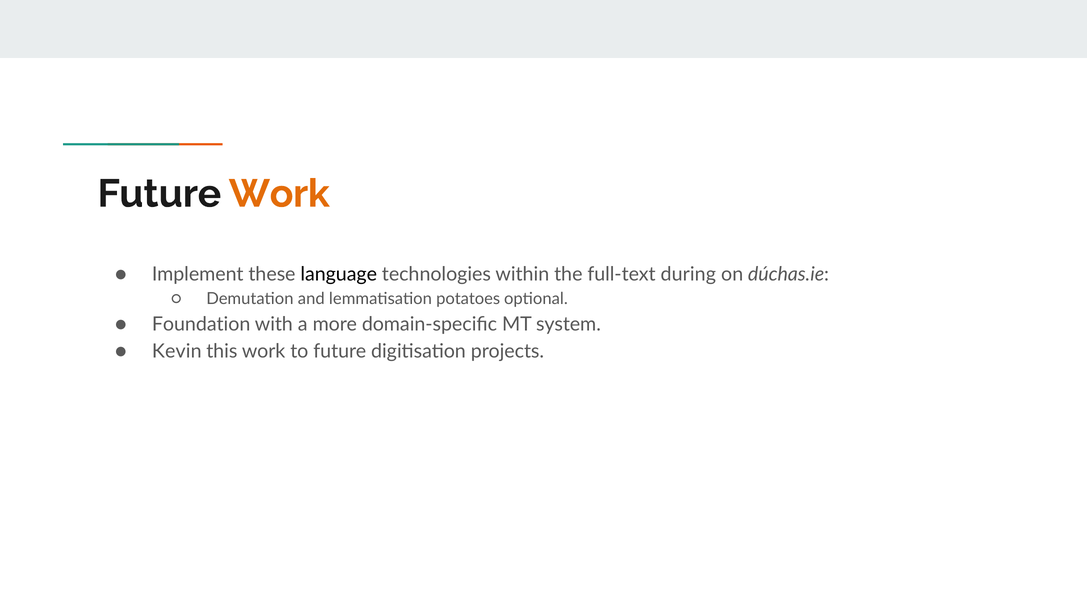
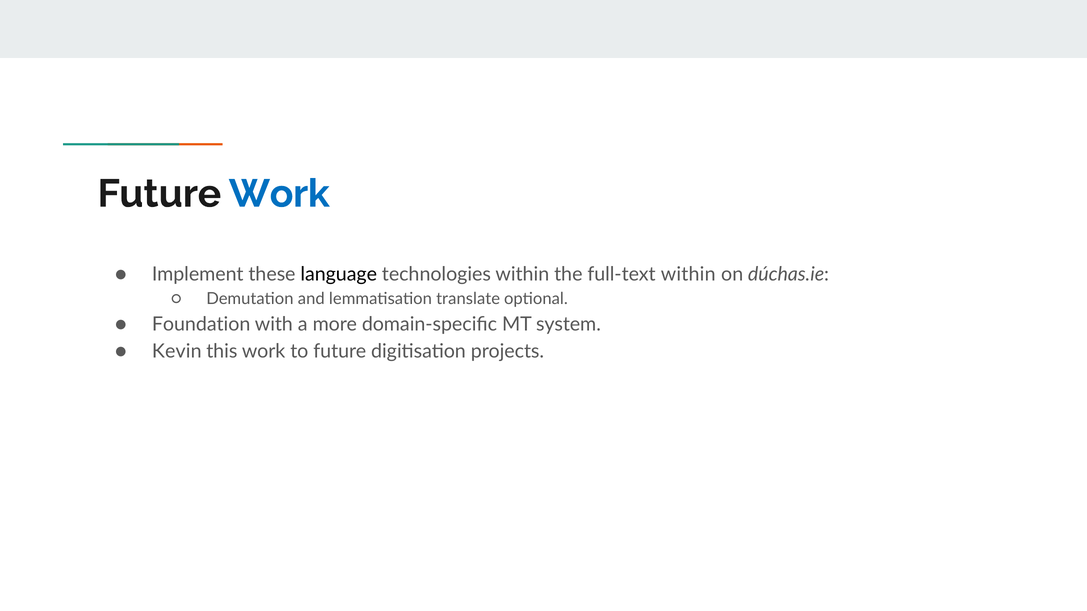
Work colour: orange -> blue (279, 194)
full-text during: during -> within (688, 275)
potatoes: potatoes -> translate (468, 299)
